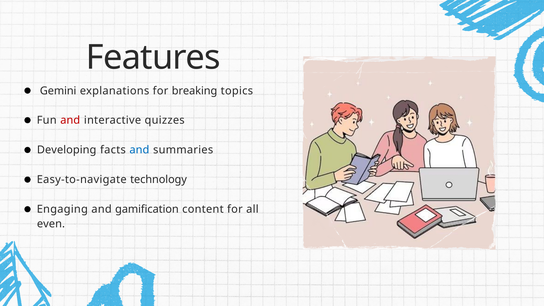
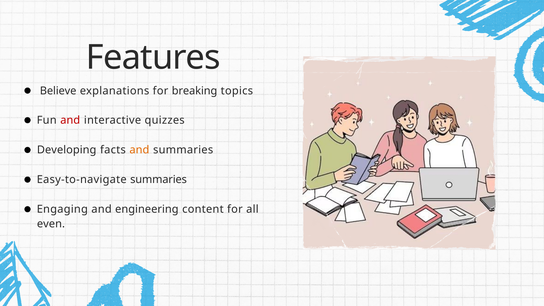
Gemini: Gemini -> Believe (58, 91)
and colour: blue -> orange (139, 150)
Easy-to-navigate technology: technology -> summaries (159, 179)
gamification: gamification -> engineering (147, 209)
